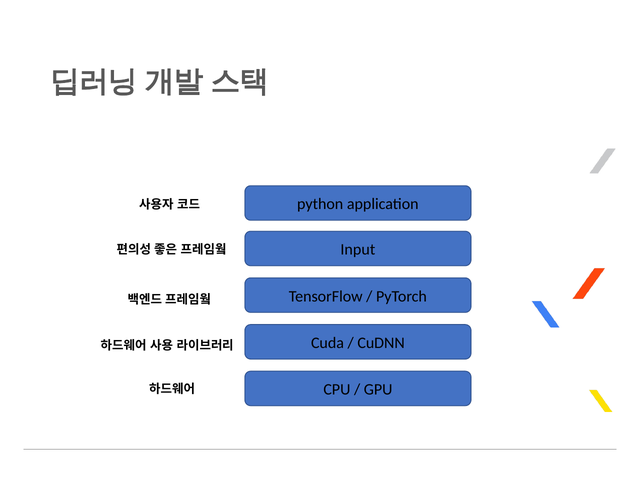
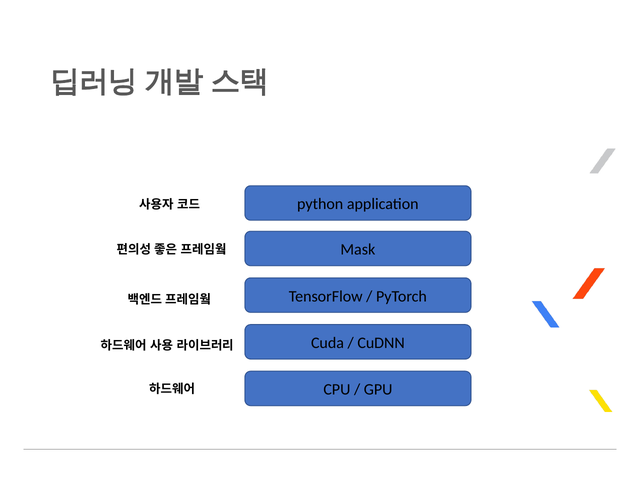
Input: Input -> Mask (358, 250)
